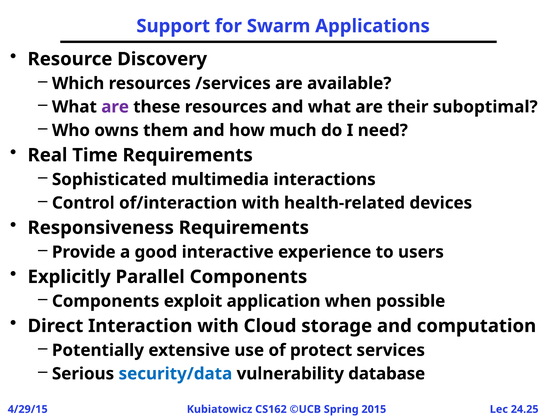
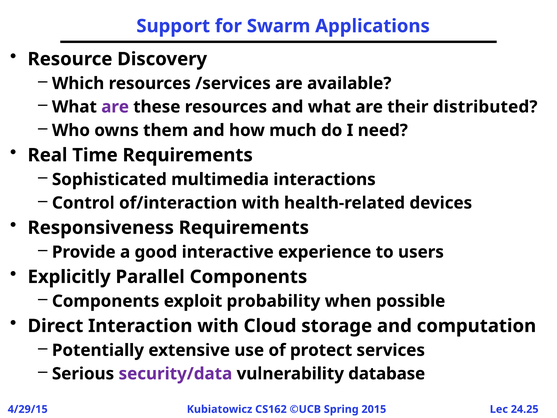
suboptimal: suboptimal -> distributed (485, 107)
application: application -> probability (273, 301)
security/data colour: blue -> purple (175, 374)
